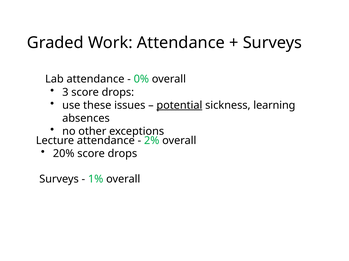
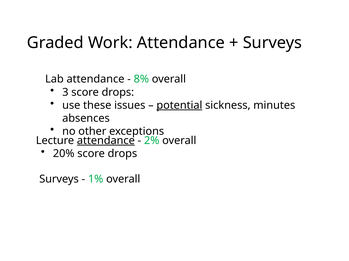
0%: 0% -> 8% (141, 79)
learning: learning -> minutes (274, 106)
attendance underline: none -> present (106, 141)
